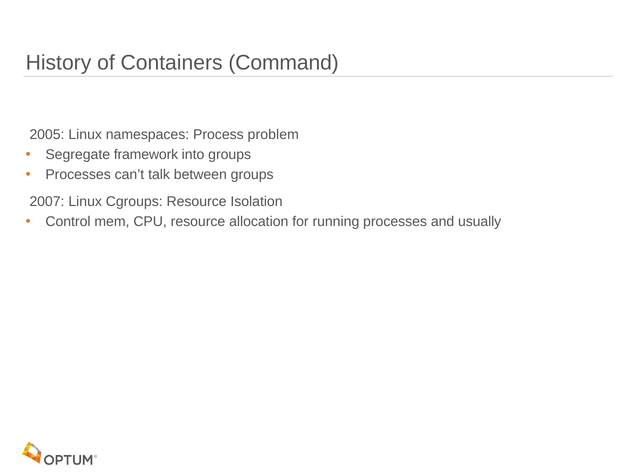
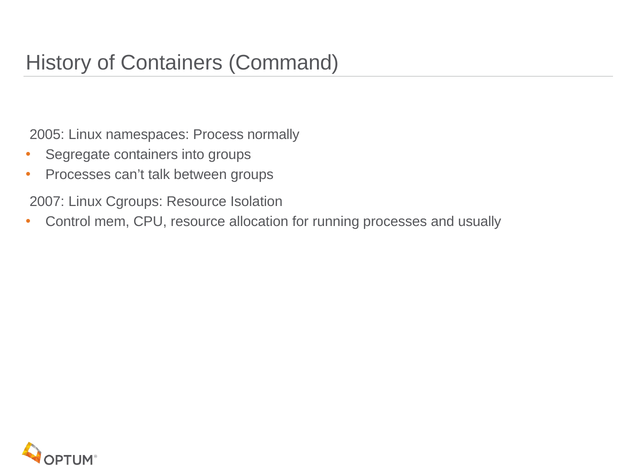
problem: problem -> normally (273, 135)
Segregate framework: framework -> containers (146, 155)
